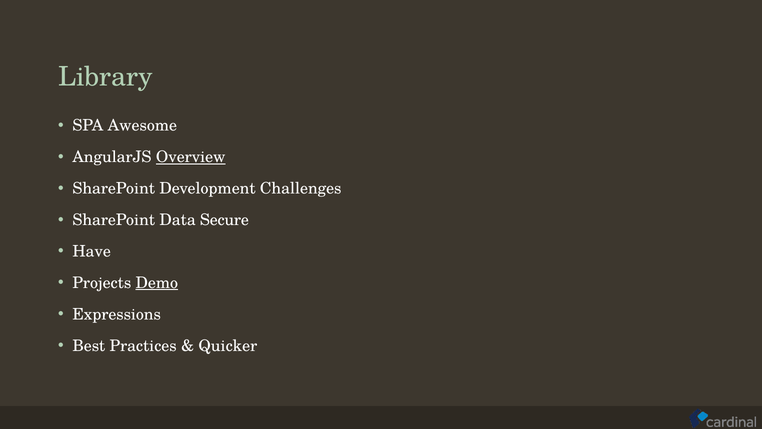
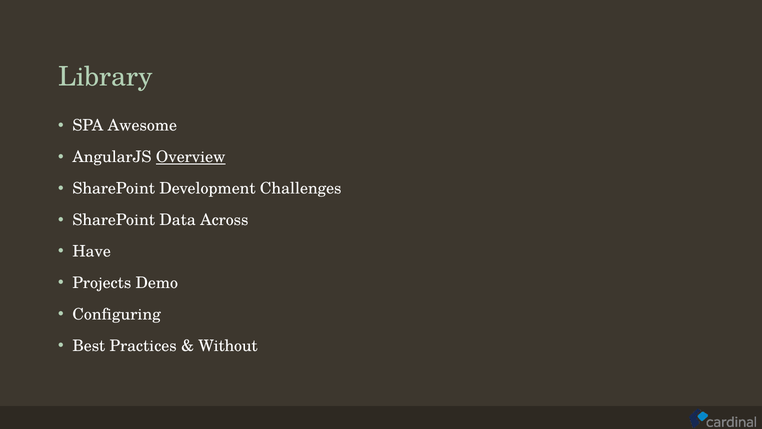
Secure: Secure -> Across (224, 220)
Demo underline: present -> none (157, 283)
Expressions: Expressions -> Configuring (117, 314)
Quicker: Quicker -> Without (228, 345)
